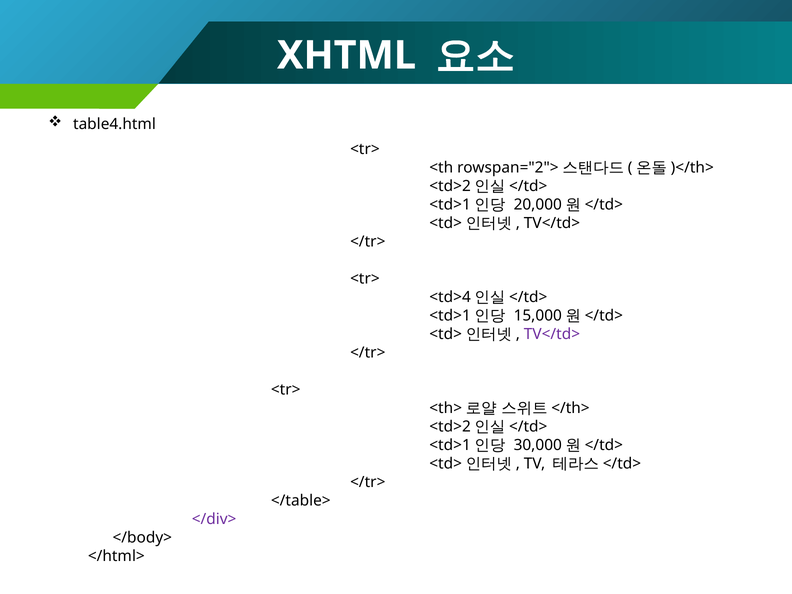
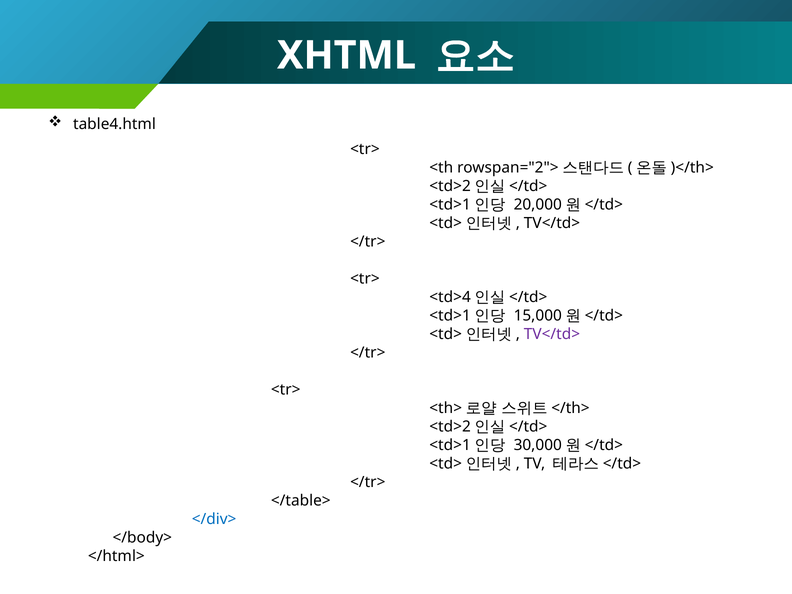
</div> colour: purple -> blue (214, 519)
